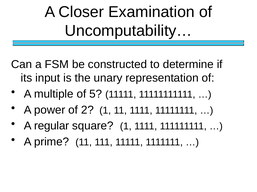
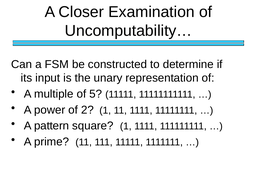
regular: regular -> pattern (52, 126)
